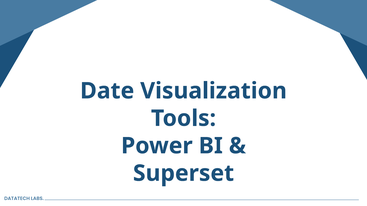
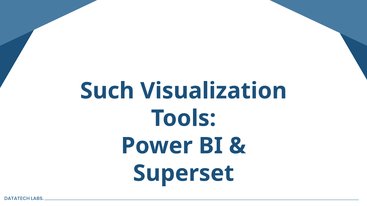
Date: Date -> Such (107, 91)
